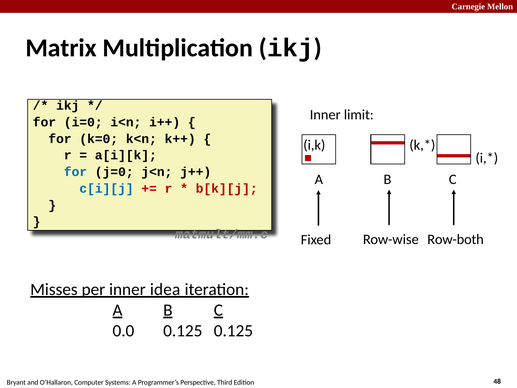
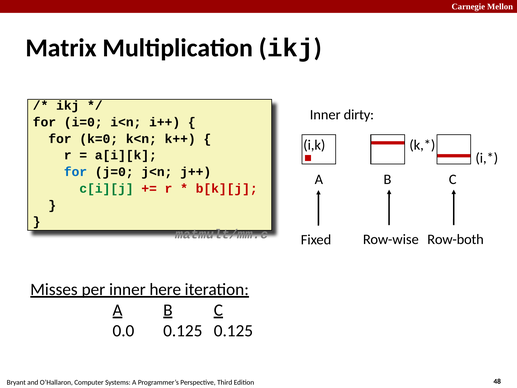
limit: limit -> dirty (359, 115)
c[i][j colour: blue -> green (107, 188)
idea: idea -> here (165, 289)
